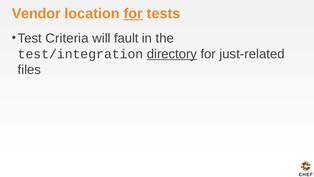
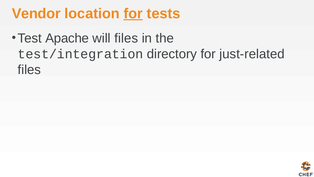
Criteria: Criteria -> Apache (67, 38)
will fault: fault -> files (126, 38)
directory underline: present -> none (172, 54)
